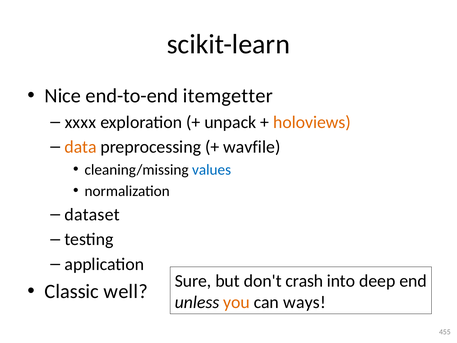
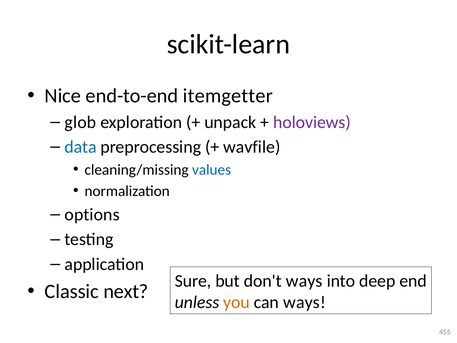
xxxx: xxxx -> glob (80, 122)
holoviews colour: orange -> purple (312, 122)
data colour: orange -> blue (81, 147)
dataset: dataset -> options (92, 214)
don't crash: crash -> ways (304, 281)
well: well -> next (126, 291)
